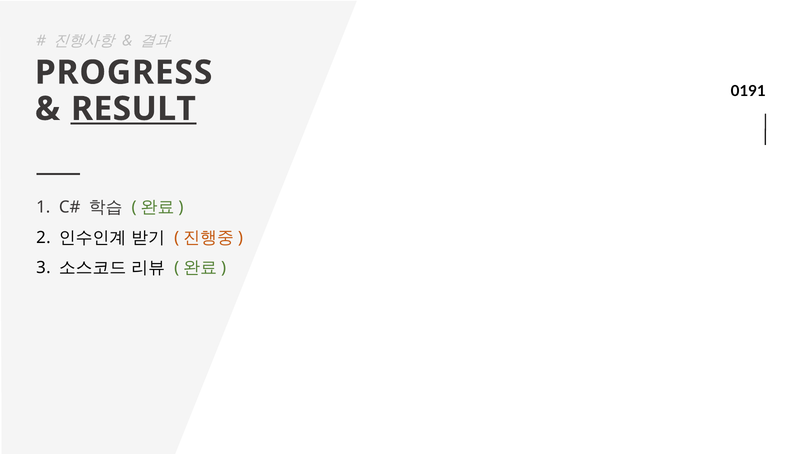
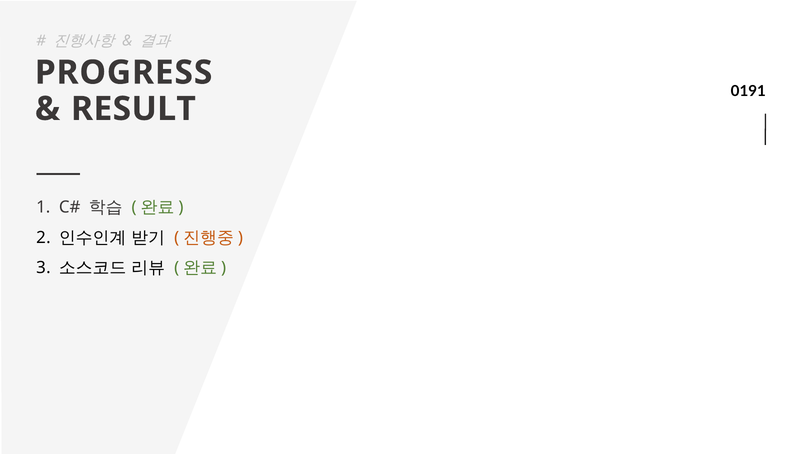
RESULT underline: present -> none (133, 109)
